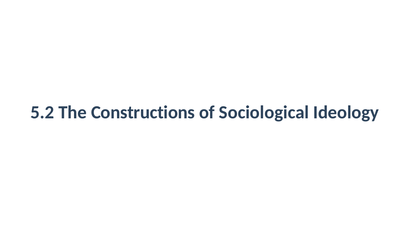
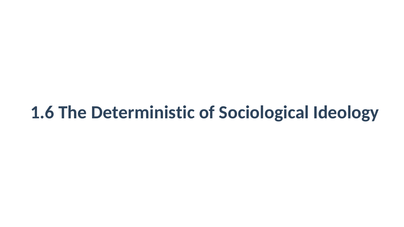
5.2: 5.2 -> 1.6 (42, 113)
Constructions: Constructions -> Deterministic (143, 113)
